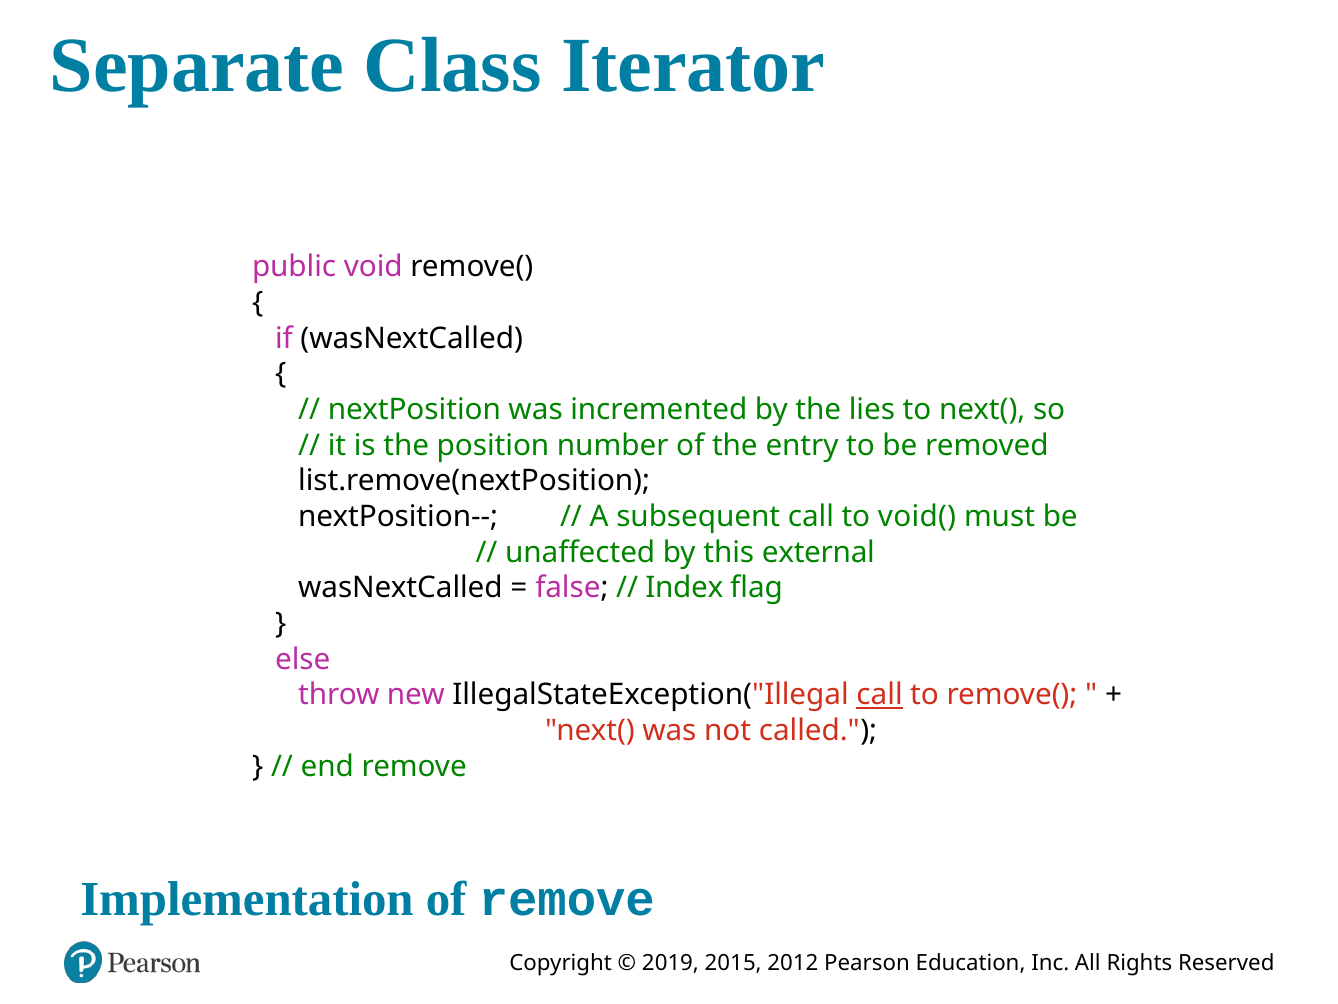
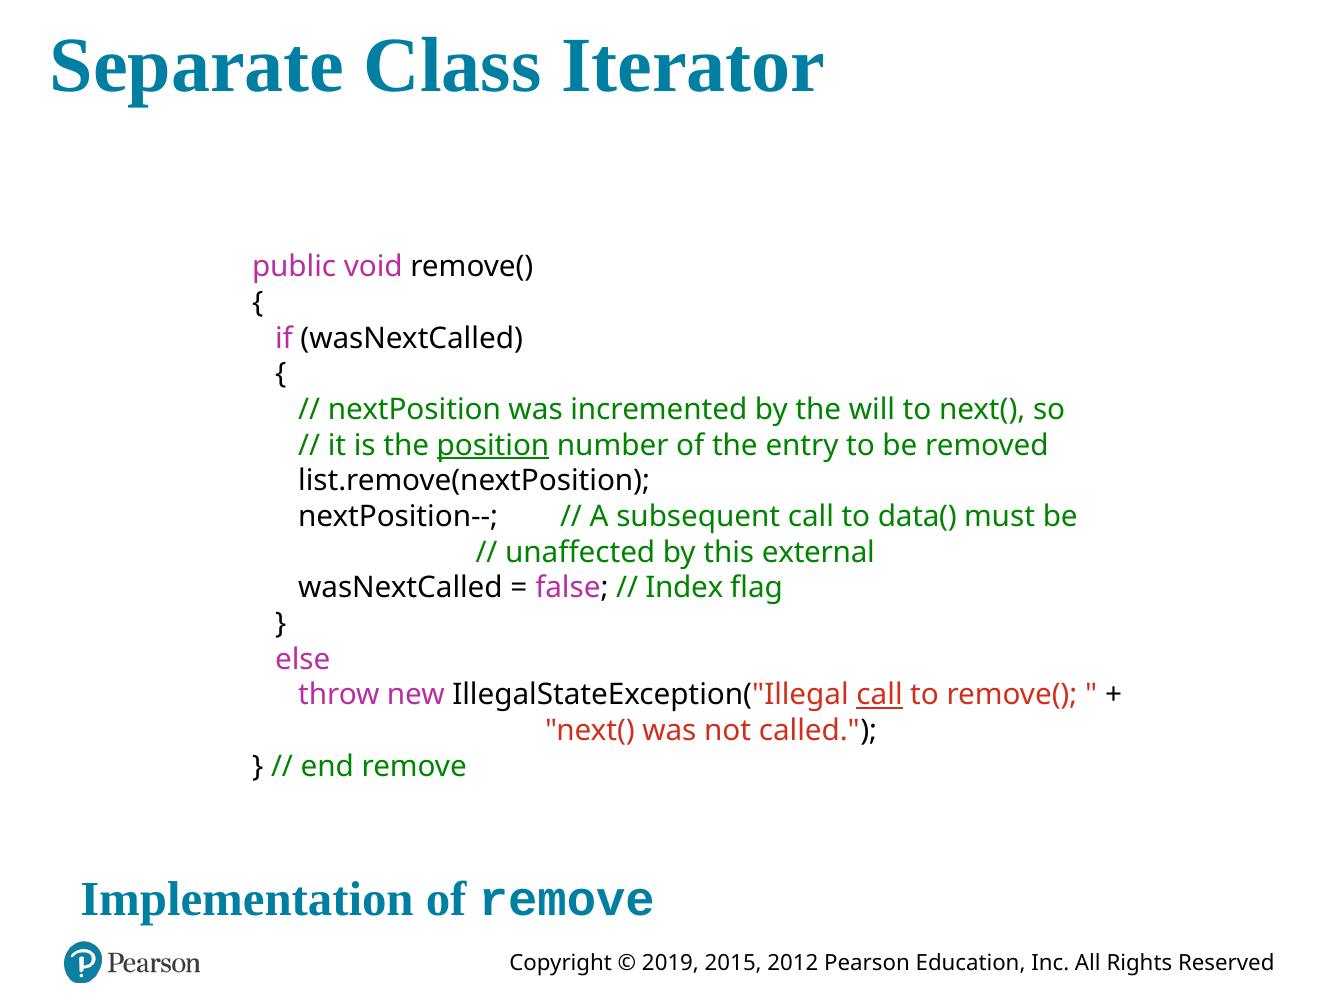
lies: lies -> will (872, 409)
position underline: none -> present (493, 445)
void(: void( -> data( (917, 516)
